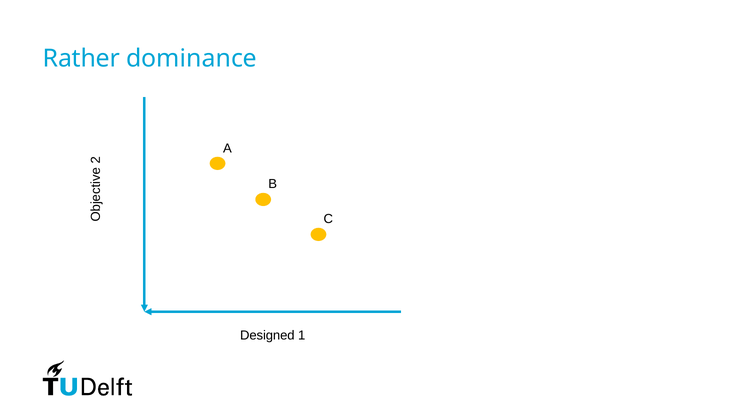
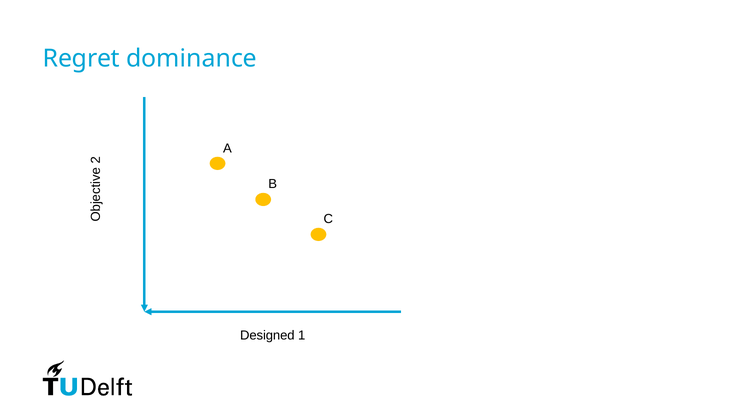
Rather: Rather -> Regret (81, 59)
